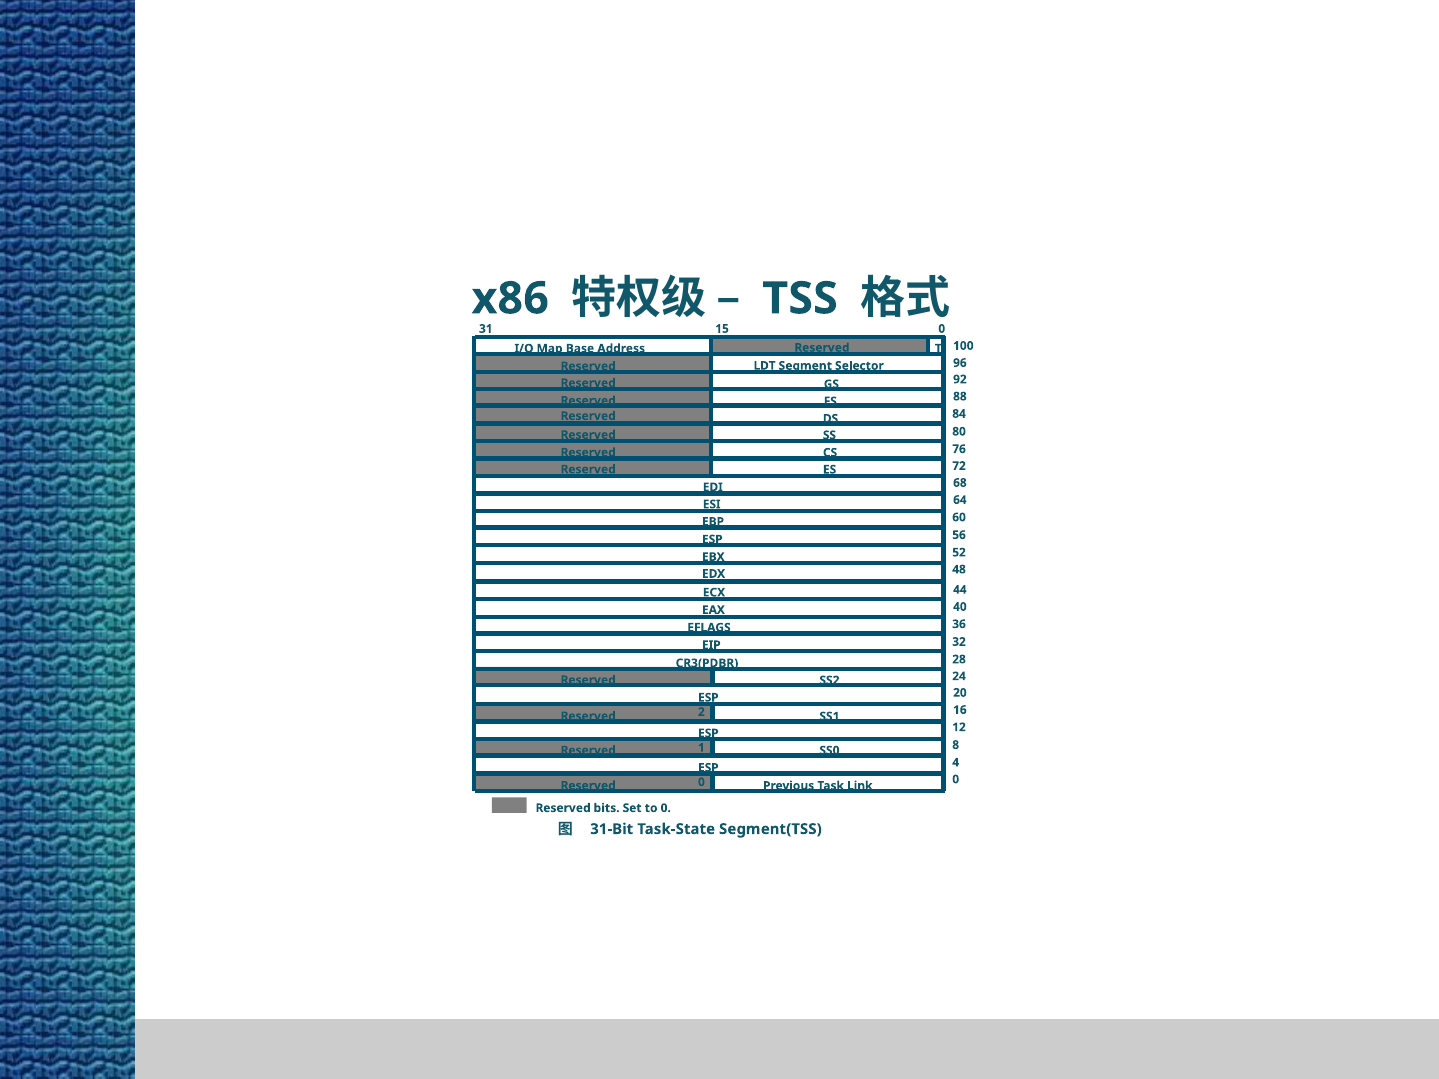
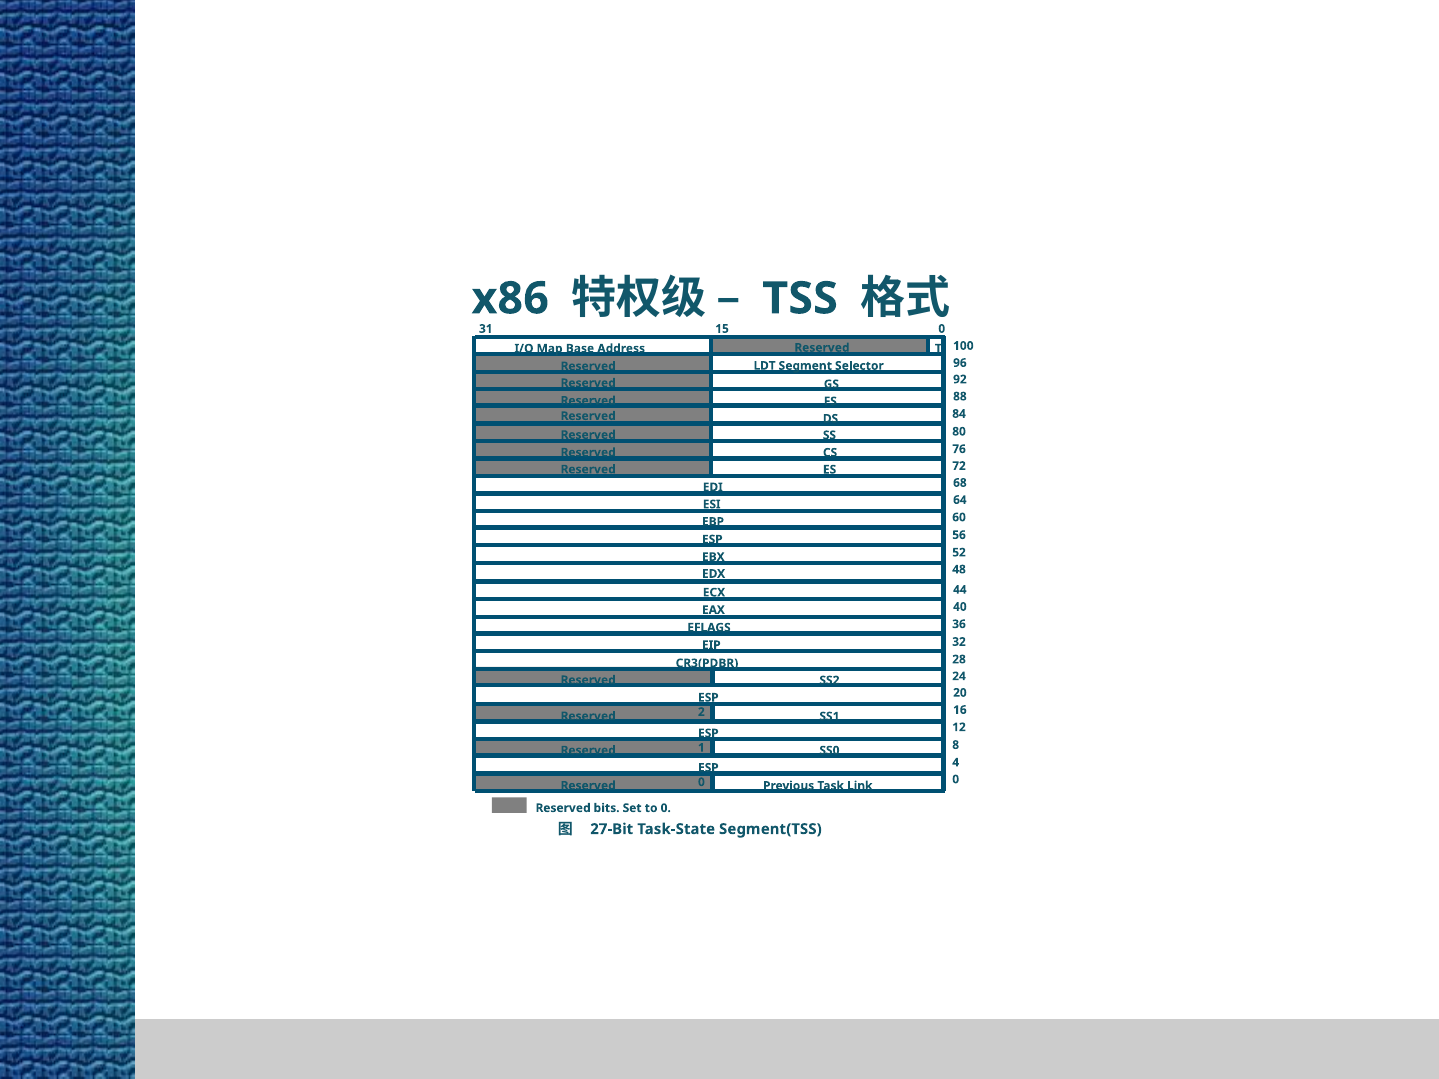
31-Bit: 31-Bit -> 27-Bit (612, 829)
